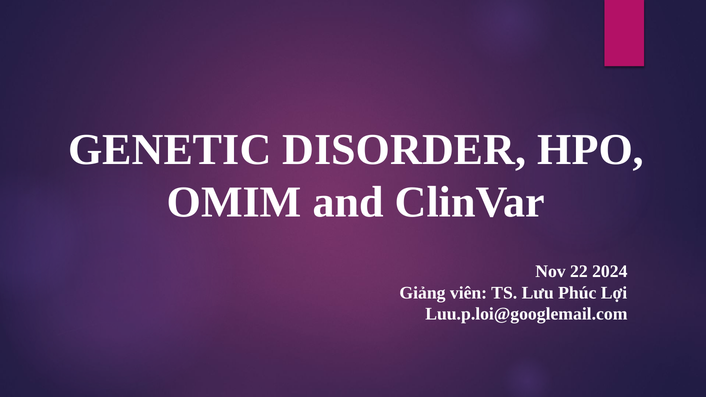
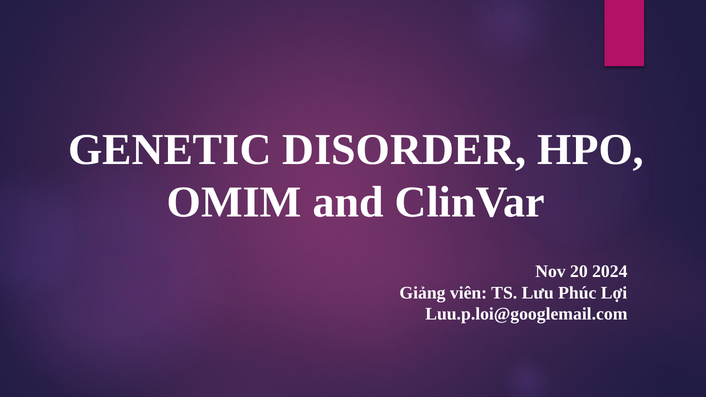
22: 22 -> 20 (579, 272)
